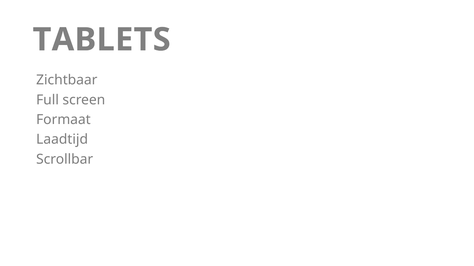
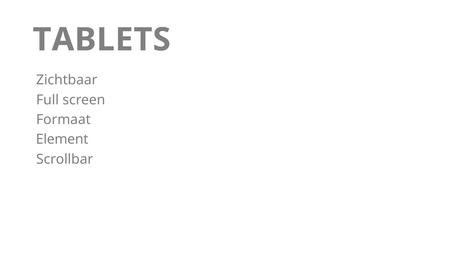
Laadtijd: Laadtijd -> Element (62, 140)
